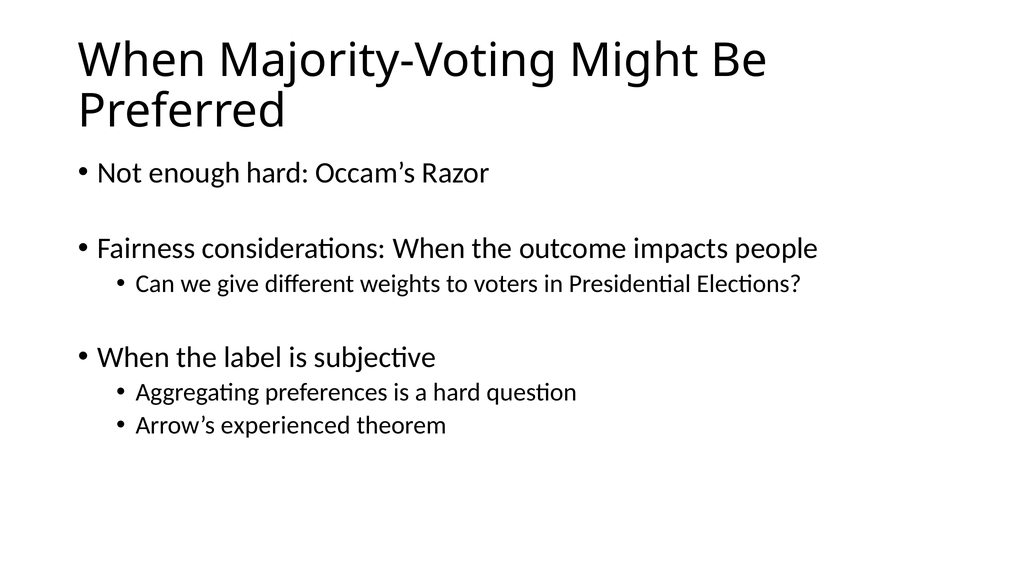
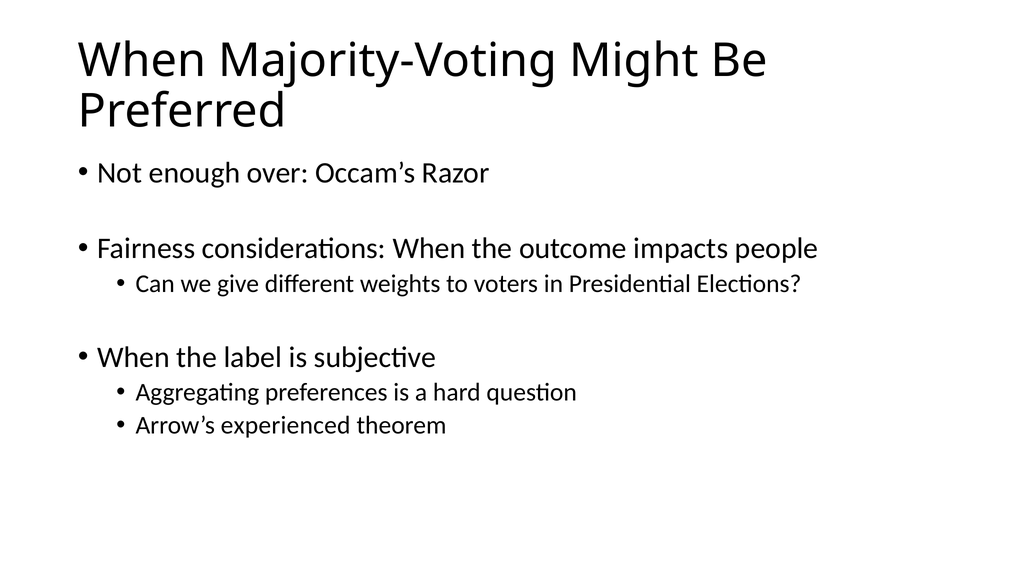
enough hard: hard -> over (278, 173)
